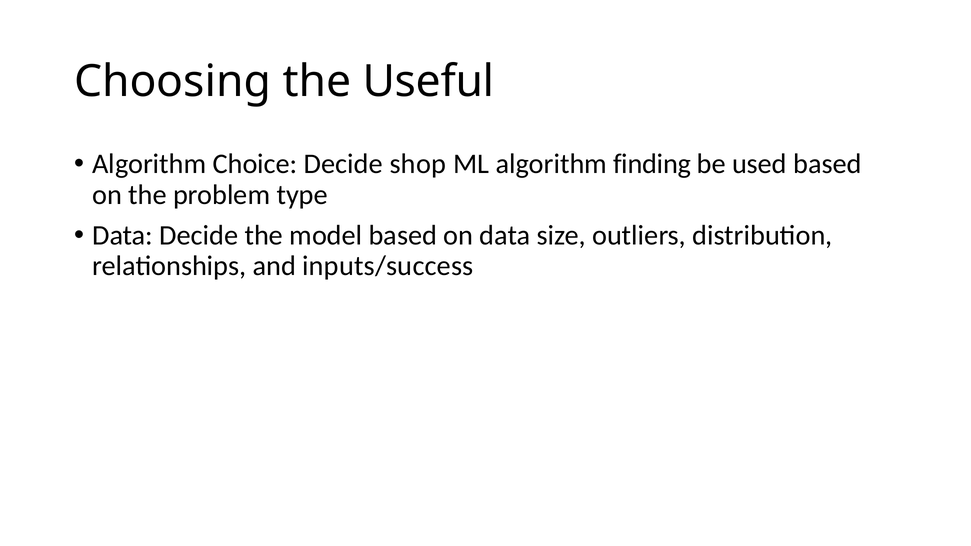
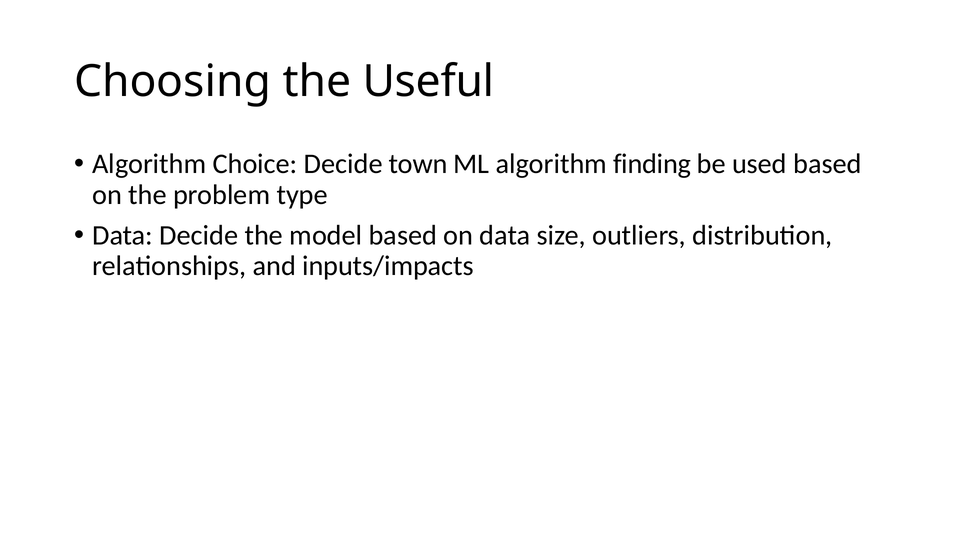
shop: shop -> town (418, 164)
inputs/success: inputs/success -> inputs/impacts (388, 266)
